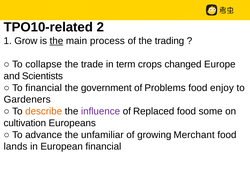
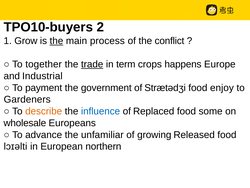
TPO10-related: TPO10-related -> TPO10-buyers (48, 27)
trading: trading -> conflict (170, 41)
collapse: collapse -> together (44, 64)
trade underline: none -> present (92, 64)
changed: changed -> happens (183, 64)
Scientists: Scientists -> Industrial (42, 76)
To financial: financial -> payment (44, 88)
Problems: Problems -> Strætədʒi (165, 88)
influence colour: purple -> blue (101, 111)
cultivation: cultivation -> wholesale (25, 123)
Merchant: Merchant -> Released (194, 134)
lands: lands -> lɔɪəlti (16, 146)
European financial: financial -> northern (103, 146)
